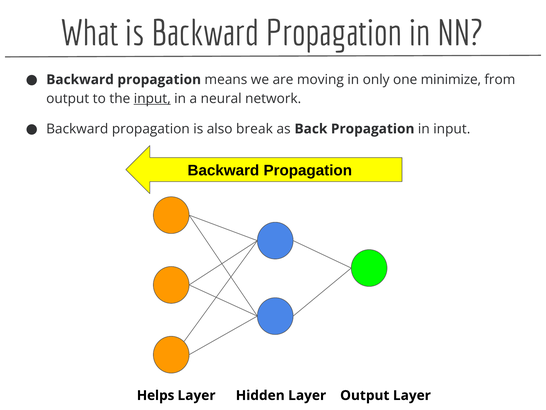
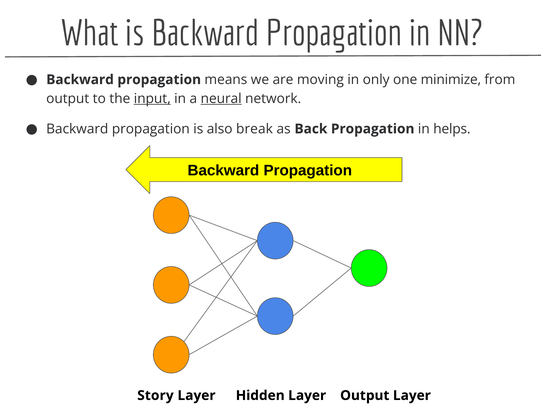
neural underline: none -> present (221, 98)
in input: input -> helps (452, 129)
Helps: Helps -> Story (155, 395)
